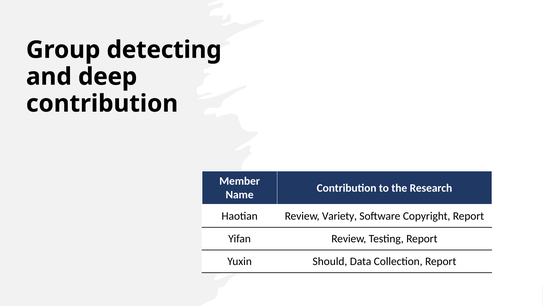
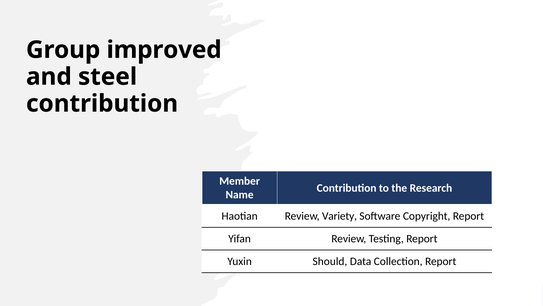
detecting: detecting -> improved (164, 50)
deep: deep -> steel (108, 77)
